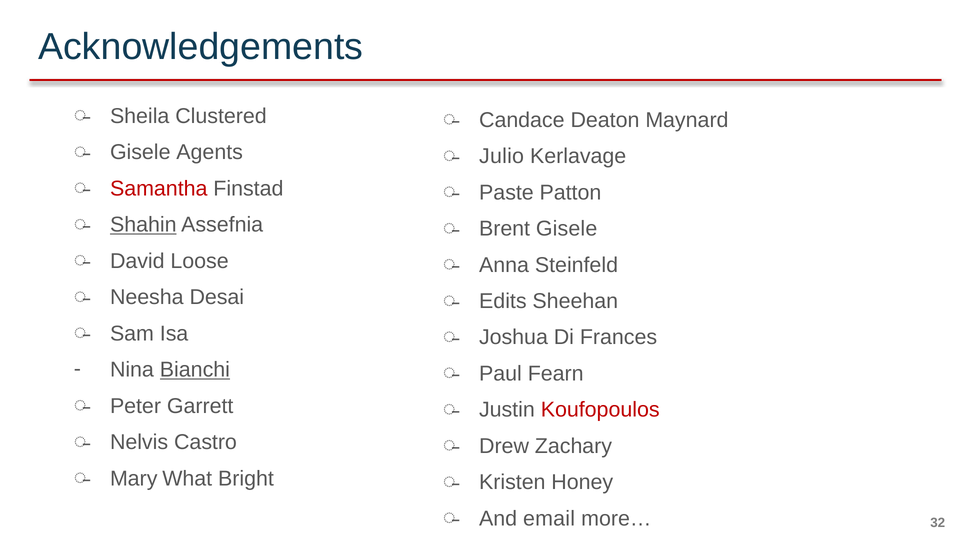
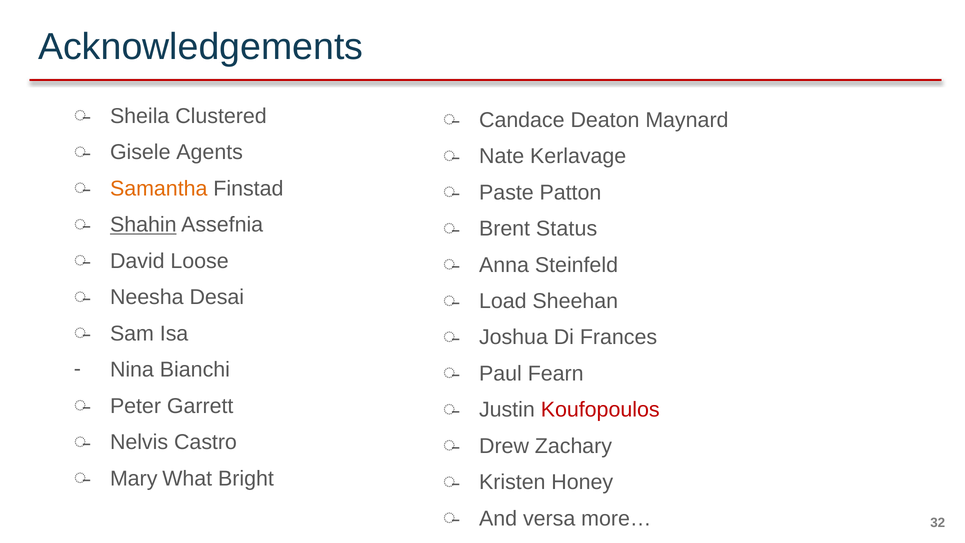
Julio: Julio -> Nate (502, 156)
Samantha colour: red -> orange (159, 188)
Brent Gisele: Gisele -> Status (567, 229)
Edits: Edits -> Load (503, 301)
Bianchi underline: present -> none (195, 370)
email: email -> versa (549, 518)
